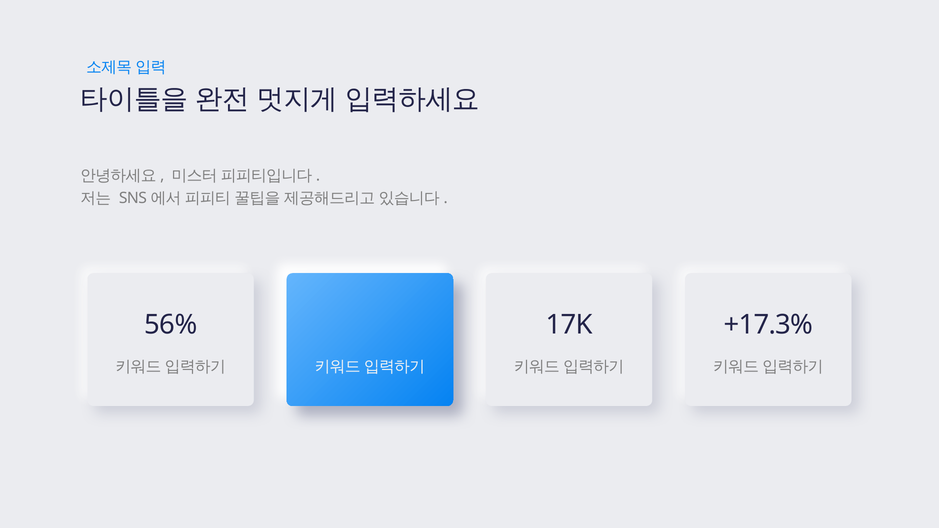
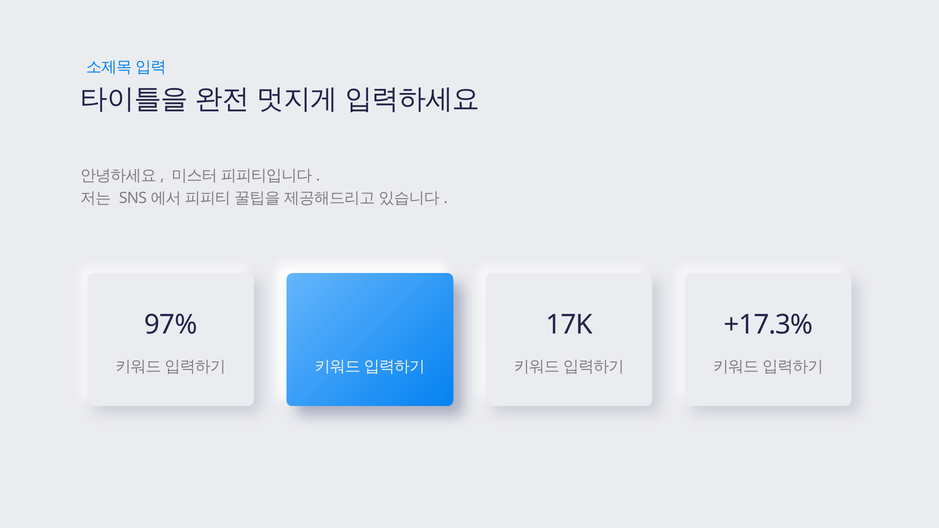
56%: 56% -> 97% (171, 325)
